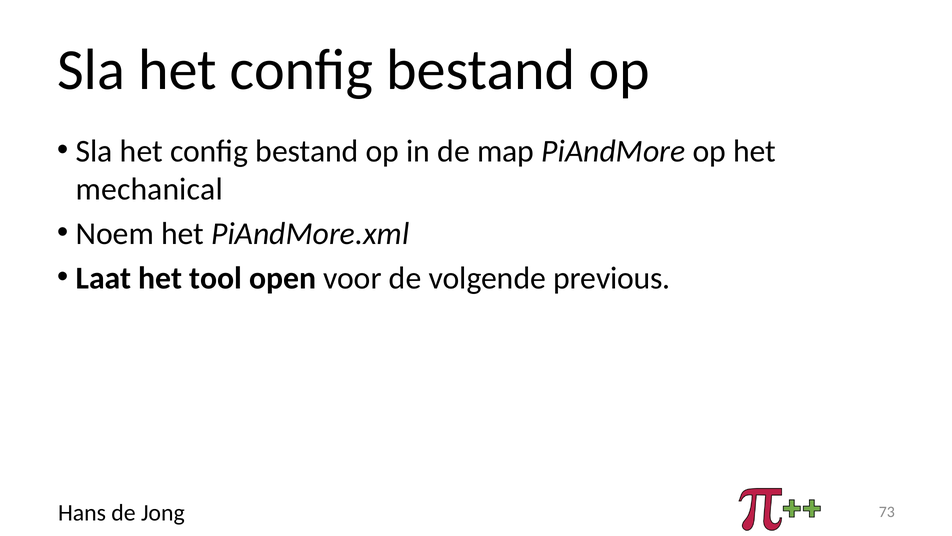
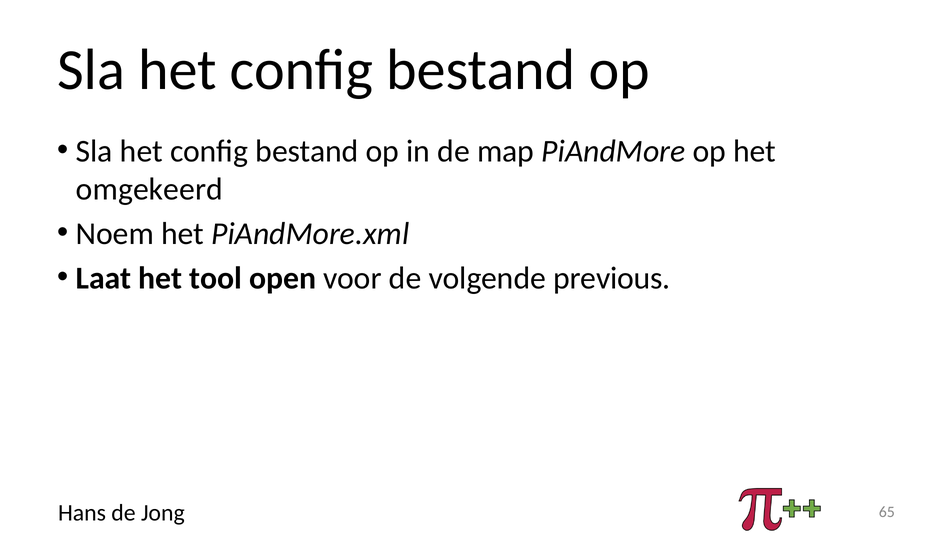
mechanical: mechanical -> omgekeerd (149, 189)
73: 73 -> 65 (887, 512)
